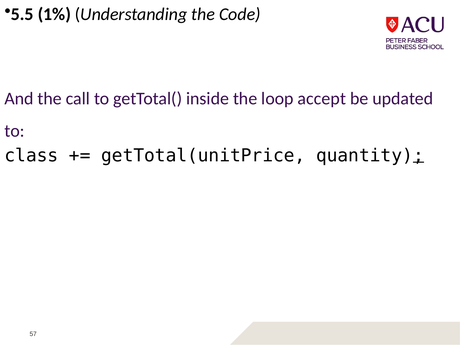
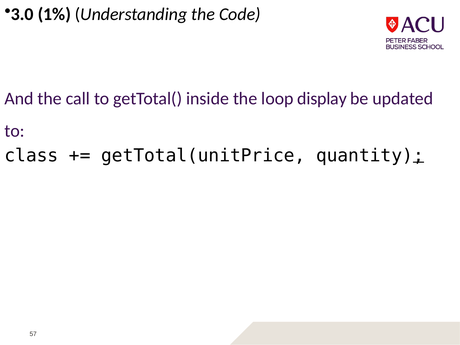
5.5: 5.5 -> 3.0 (22, 14)
accept: accept -> display (322, 99)
